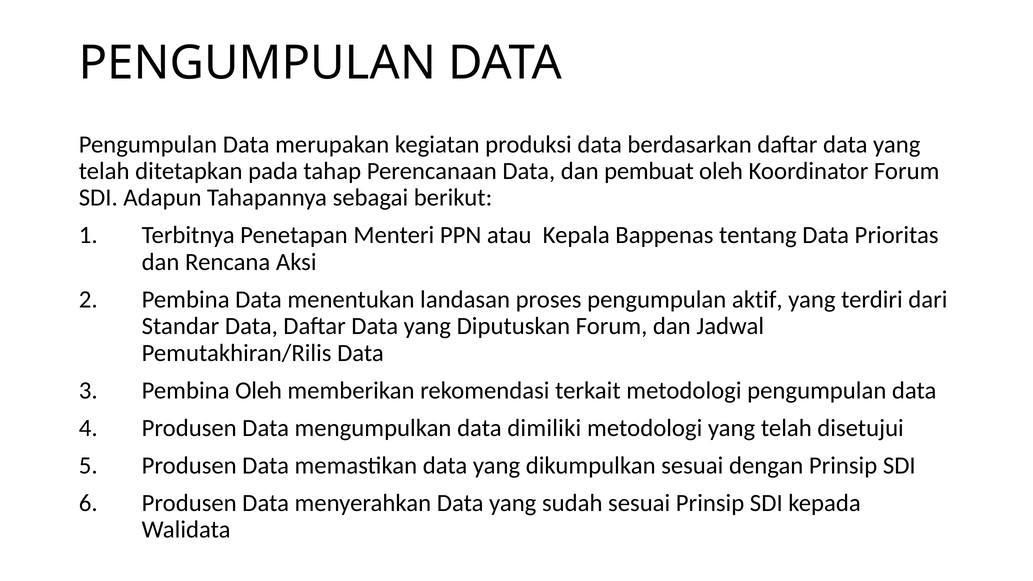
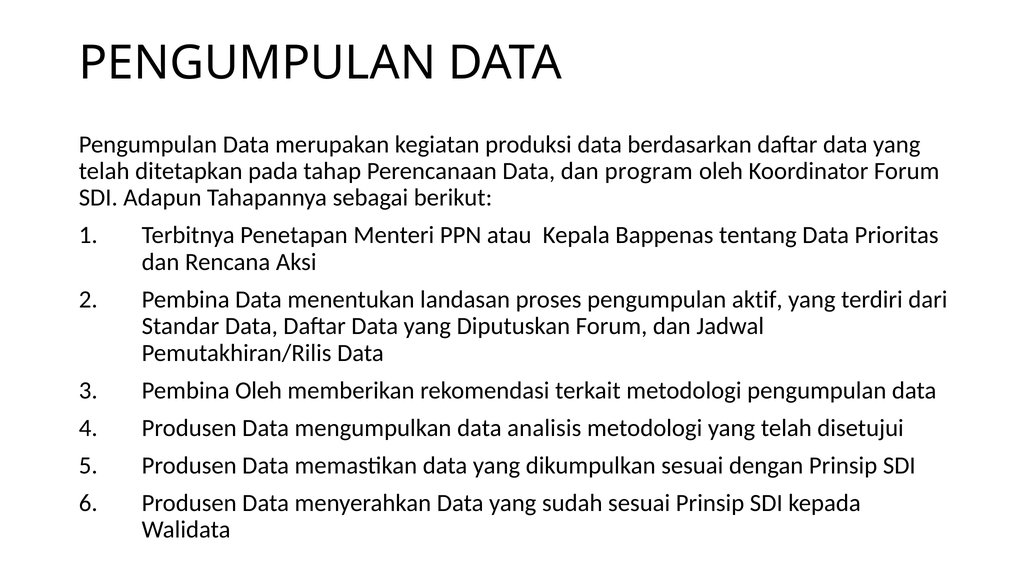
pembuat: pembuat -> program (649, 171)
dimiliki: dimiliki -> analisis (544, 428)
